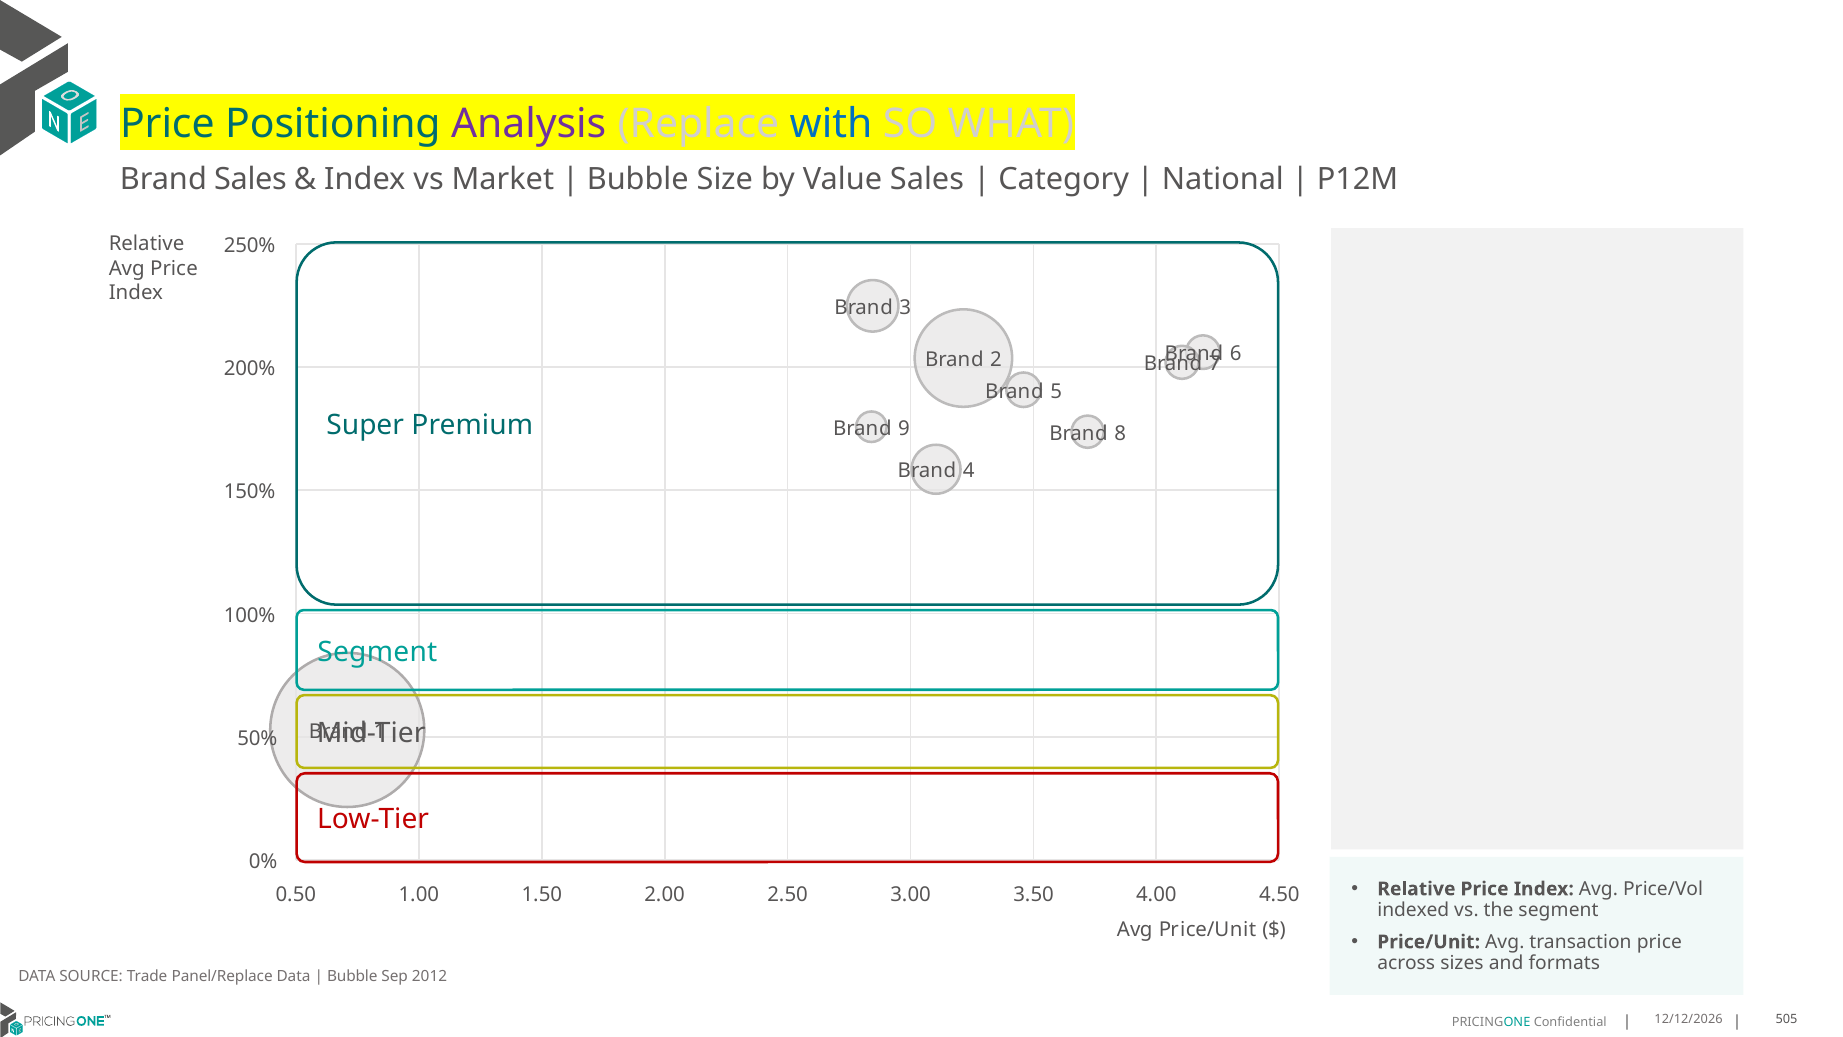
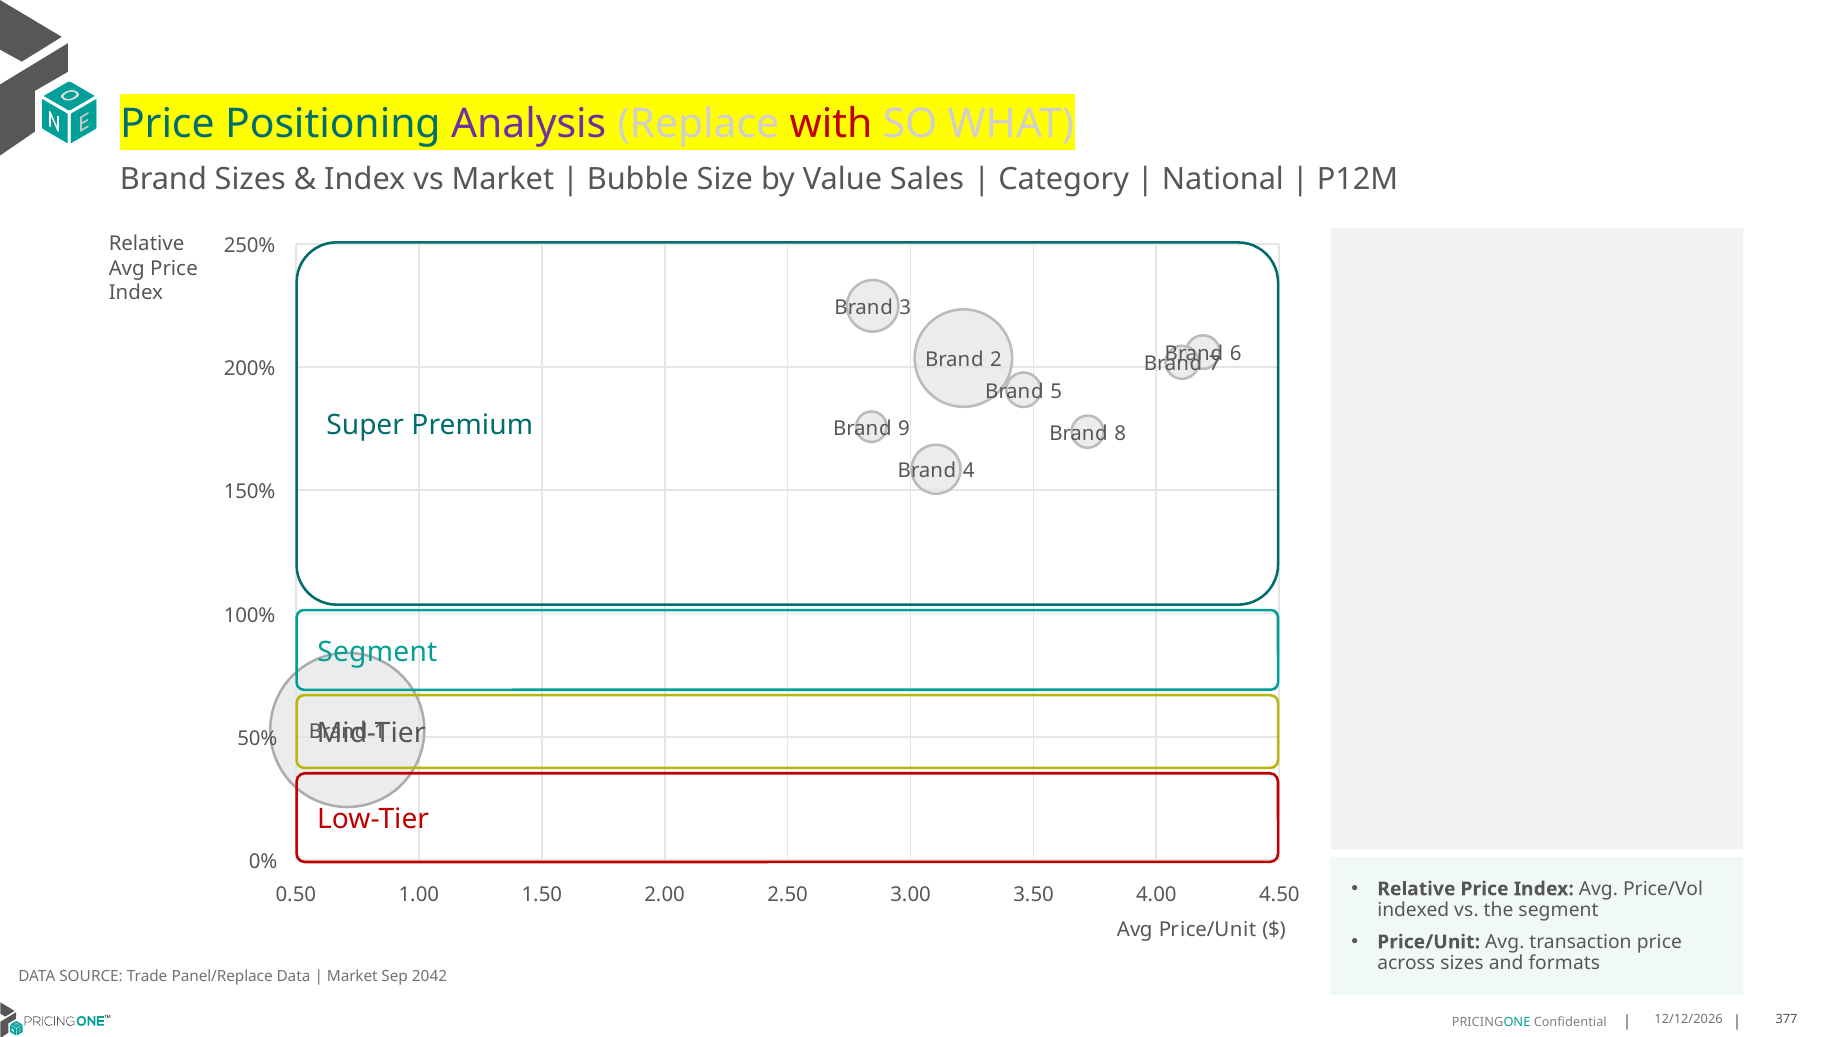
with colour: blue -> red (831, 124)
Brand Sales: Sales -> Sizes (250, 180)
Bubble: Bubble -> Market (352, 976)
2012: 2012 -> 2042 (430, 976)
505: 505 -> 377 (1787, 1019)
